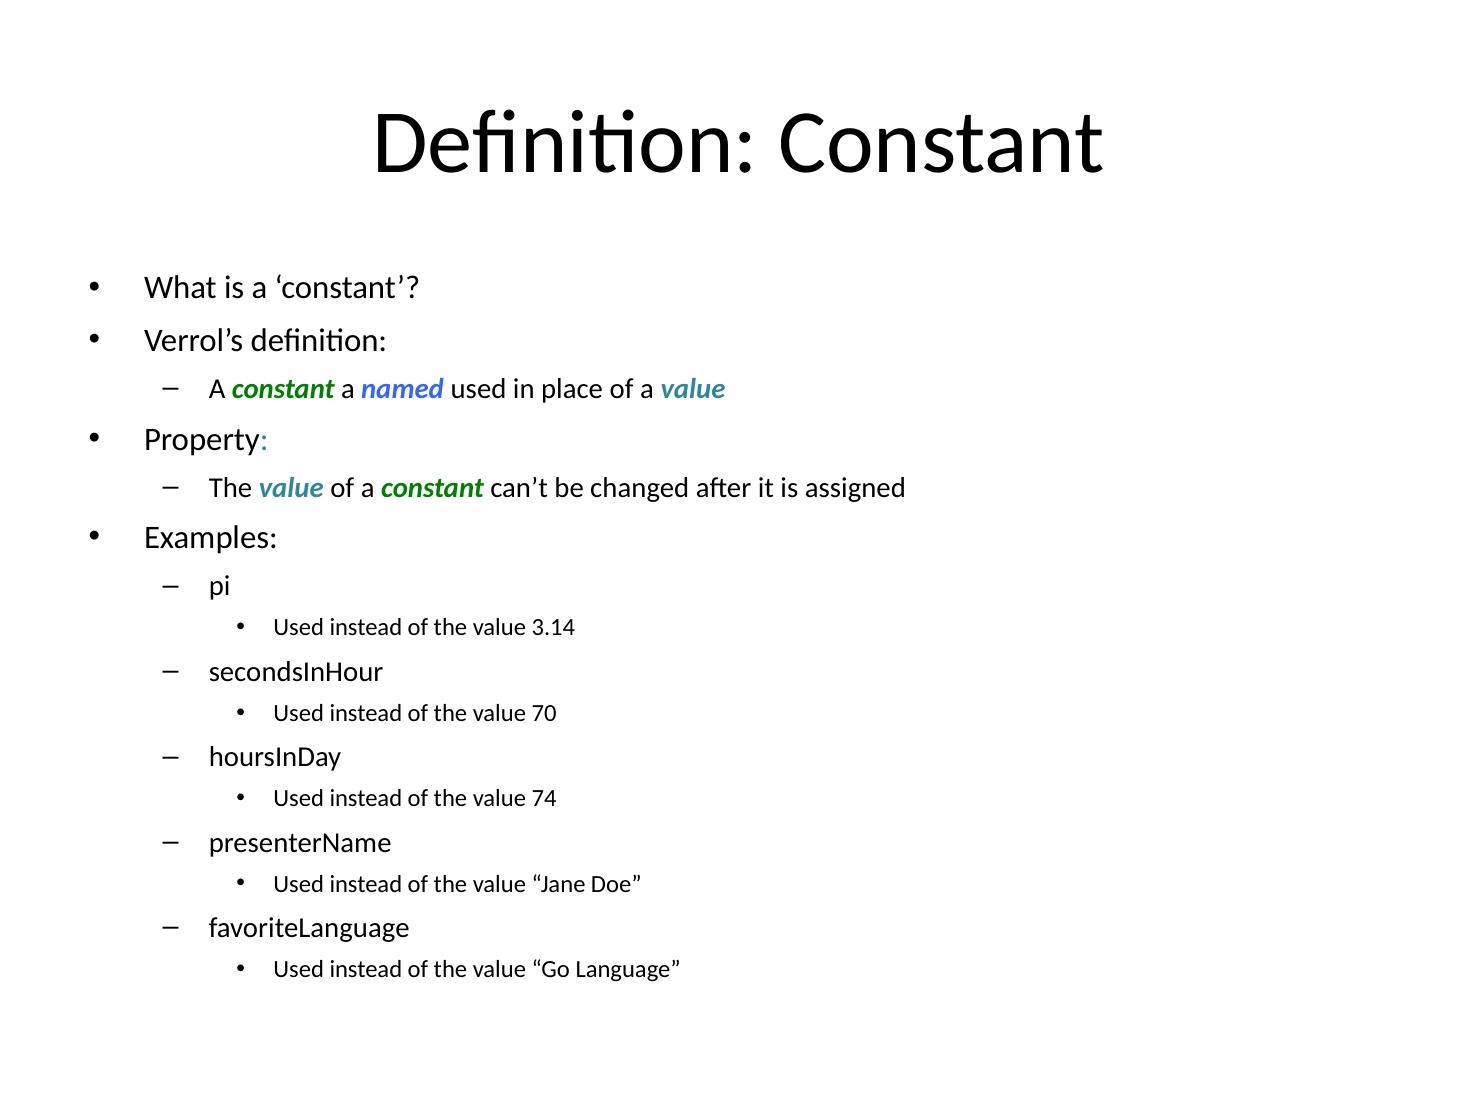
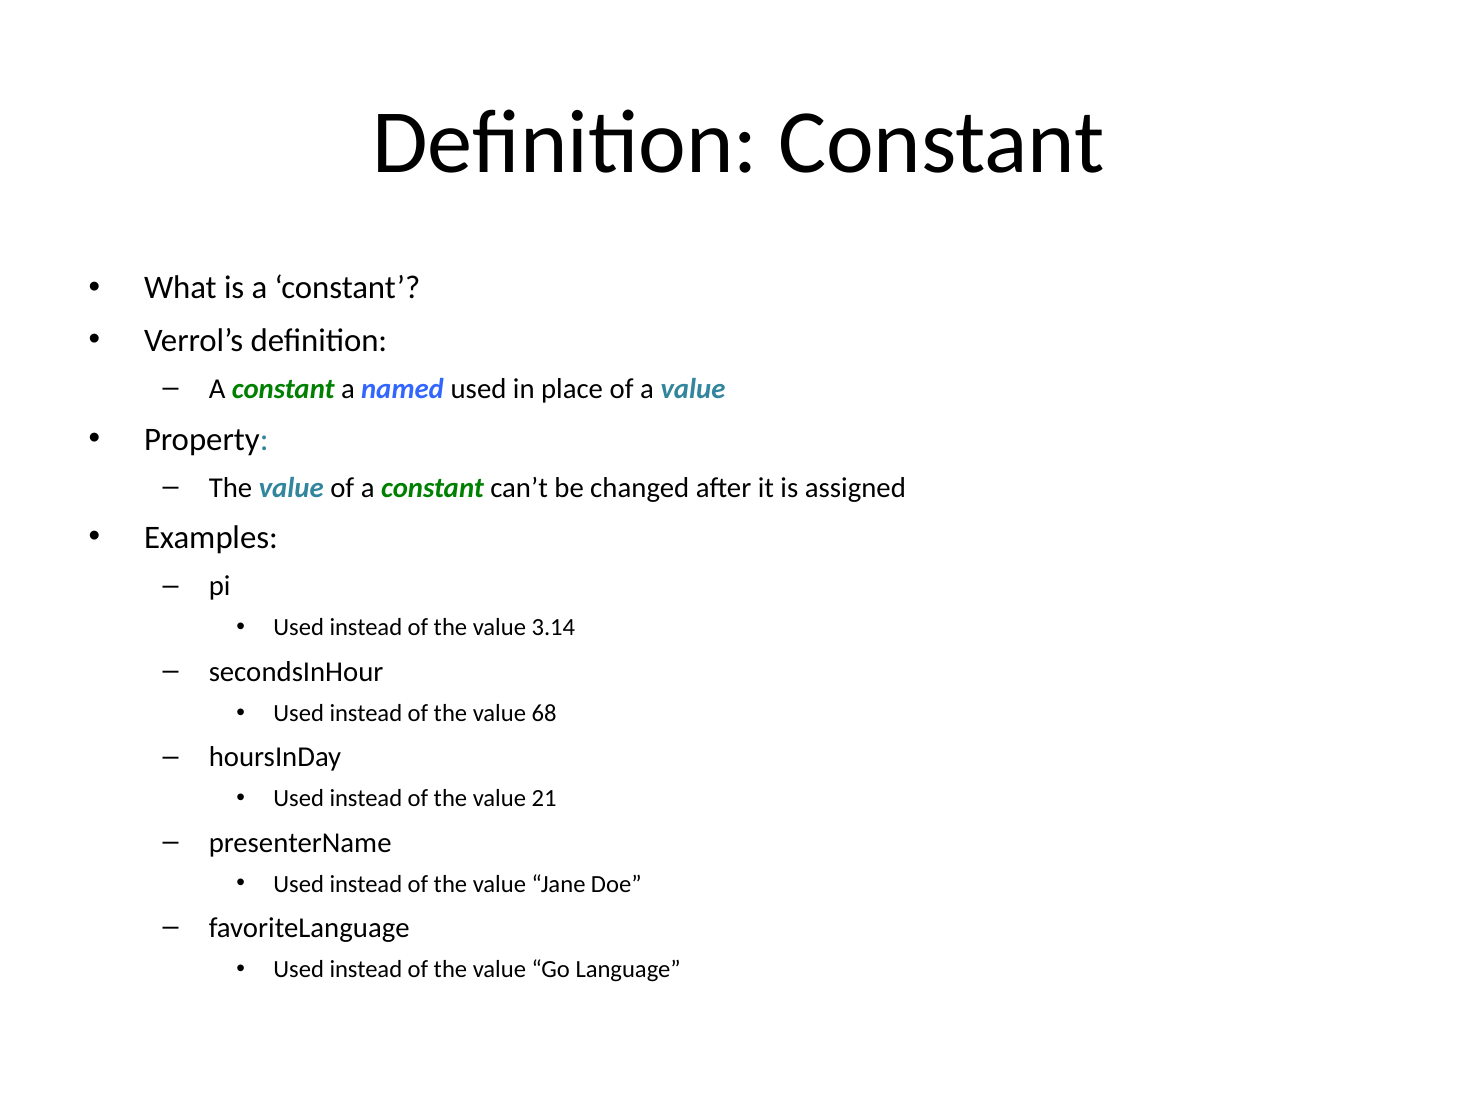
70: 70 -> 68 (544, 713)
74: 74 -> 21 (544, 798)
